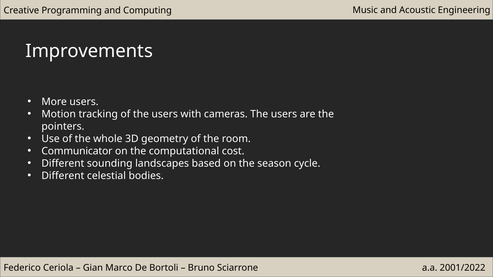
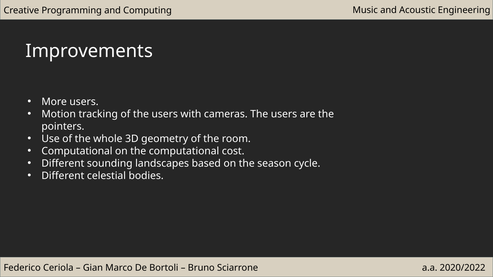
Communicator: Communicator -> Computational (77, 151)
2001/2022: 2001/2022 -> 2020/2022 (463, 268)
